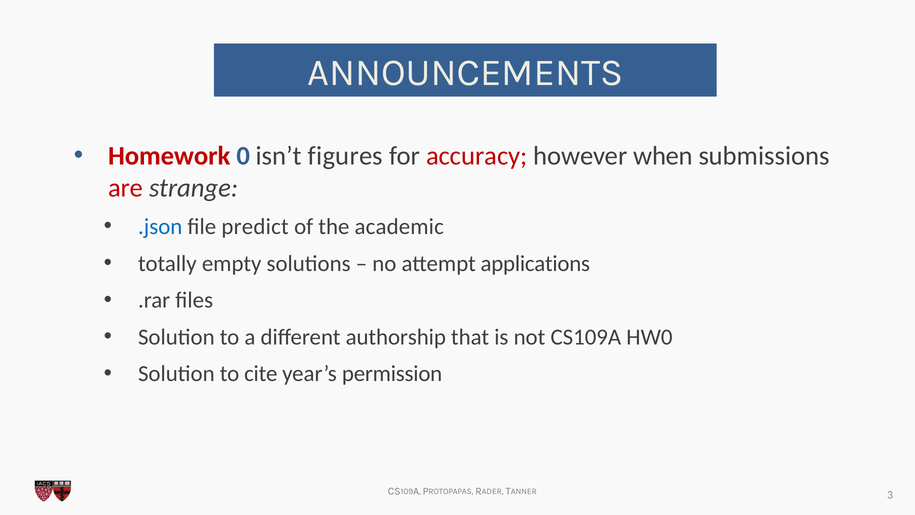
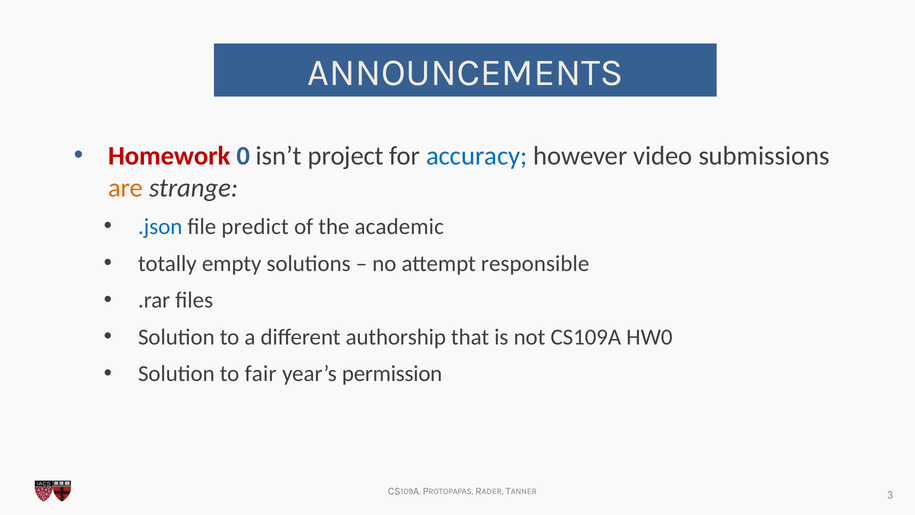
figures: figures -> project (346, 156)
accuracy colour: red -> blue (477, 156)
when: when -> video (663, 156)
are colour: red -> orange (126, 188)
applications: applications -> responsible (535, 263)
cite: cite -> fair (261, 374)
